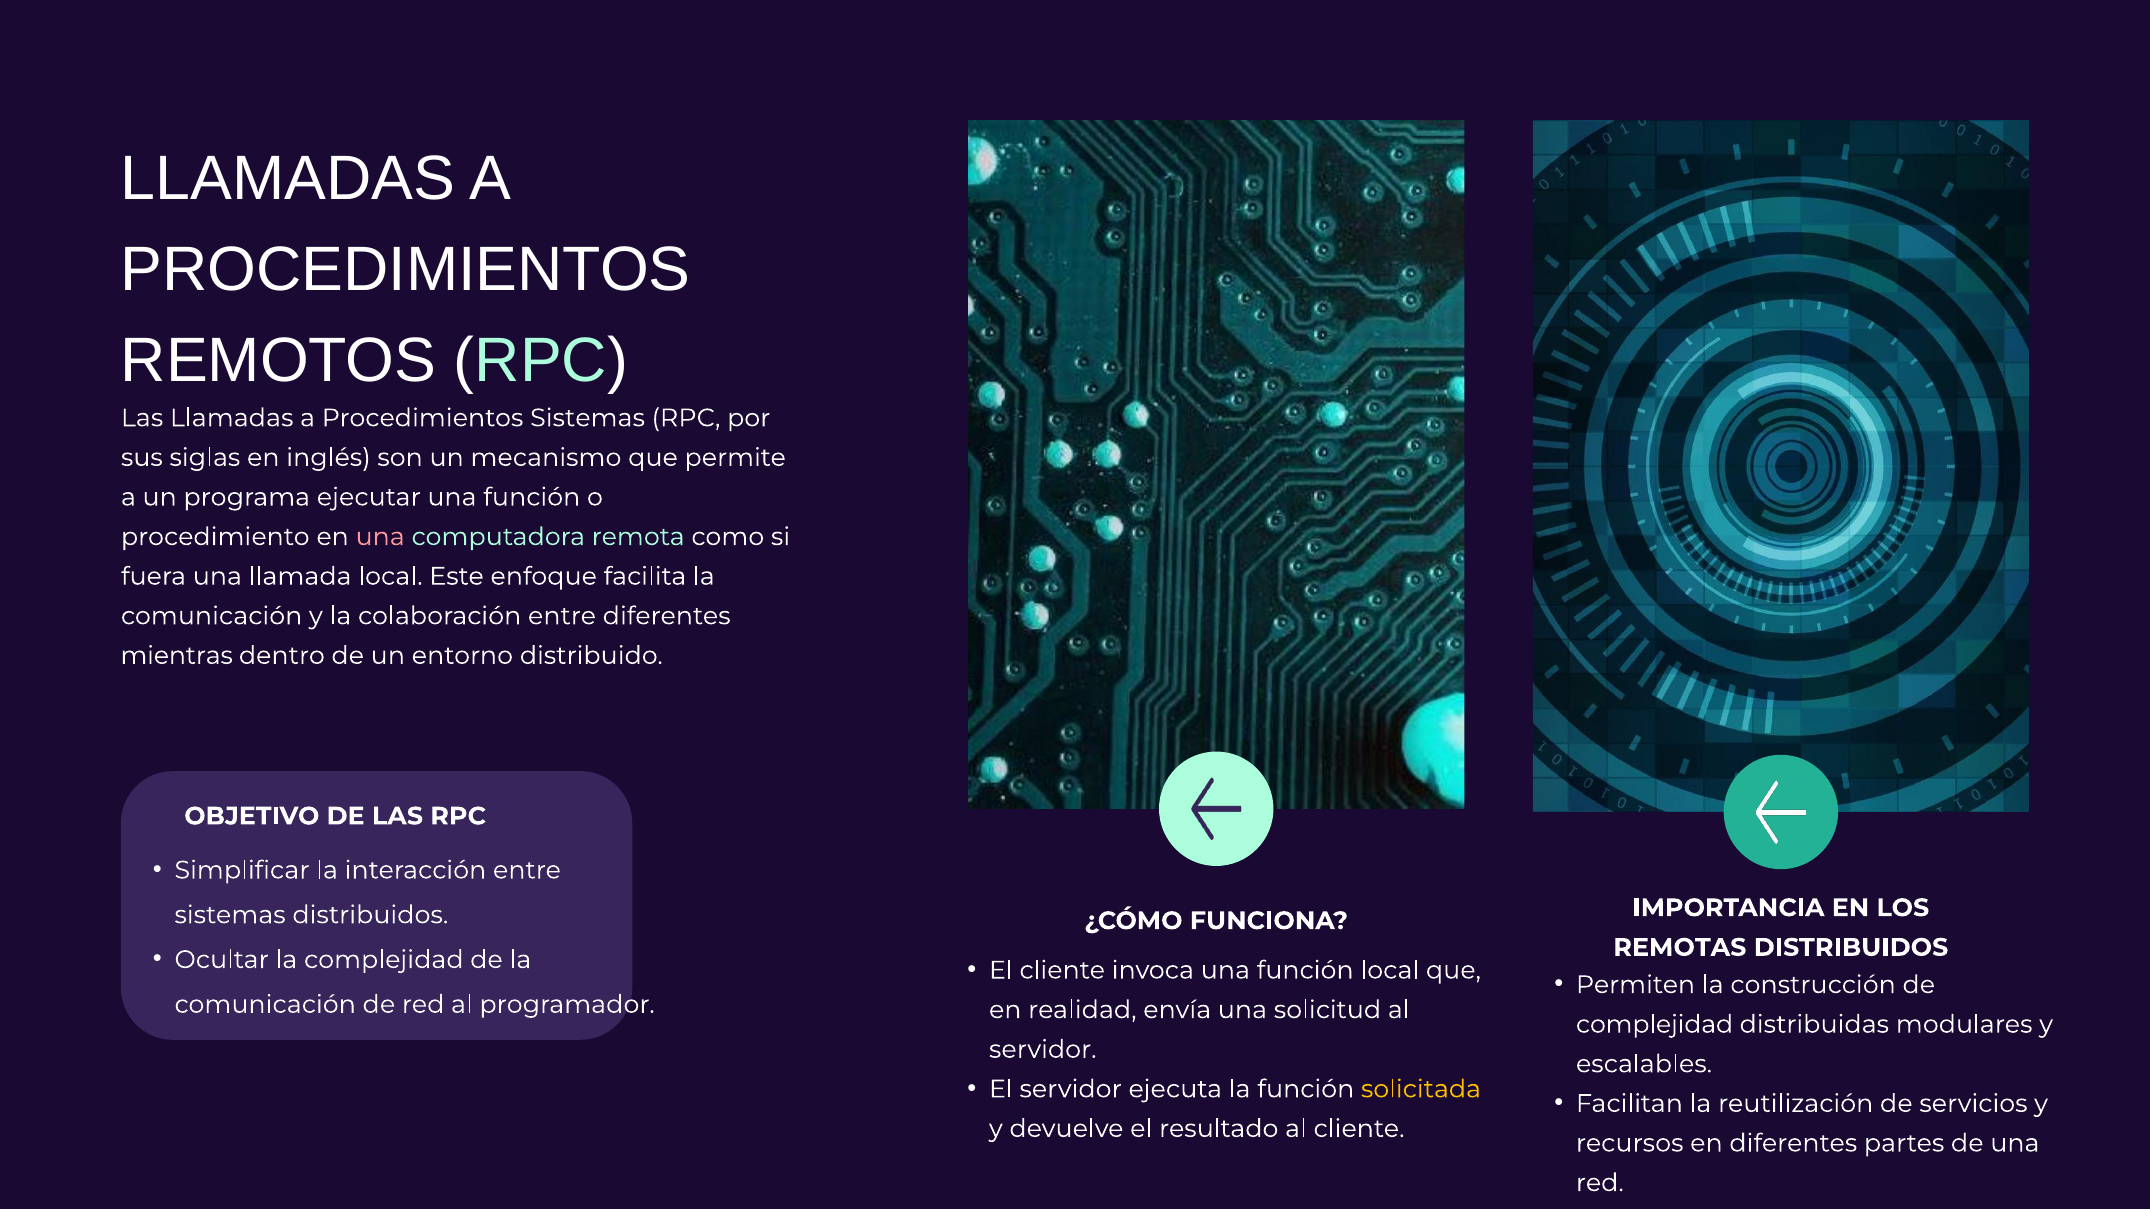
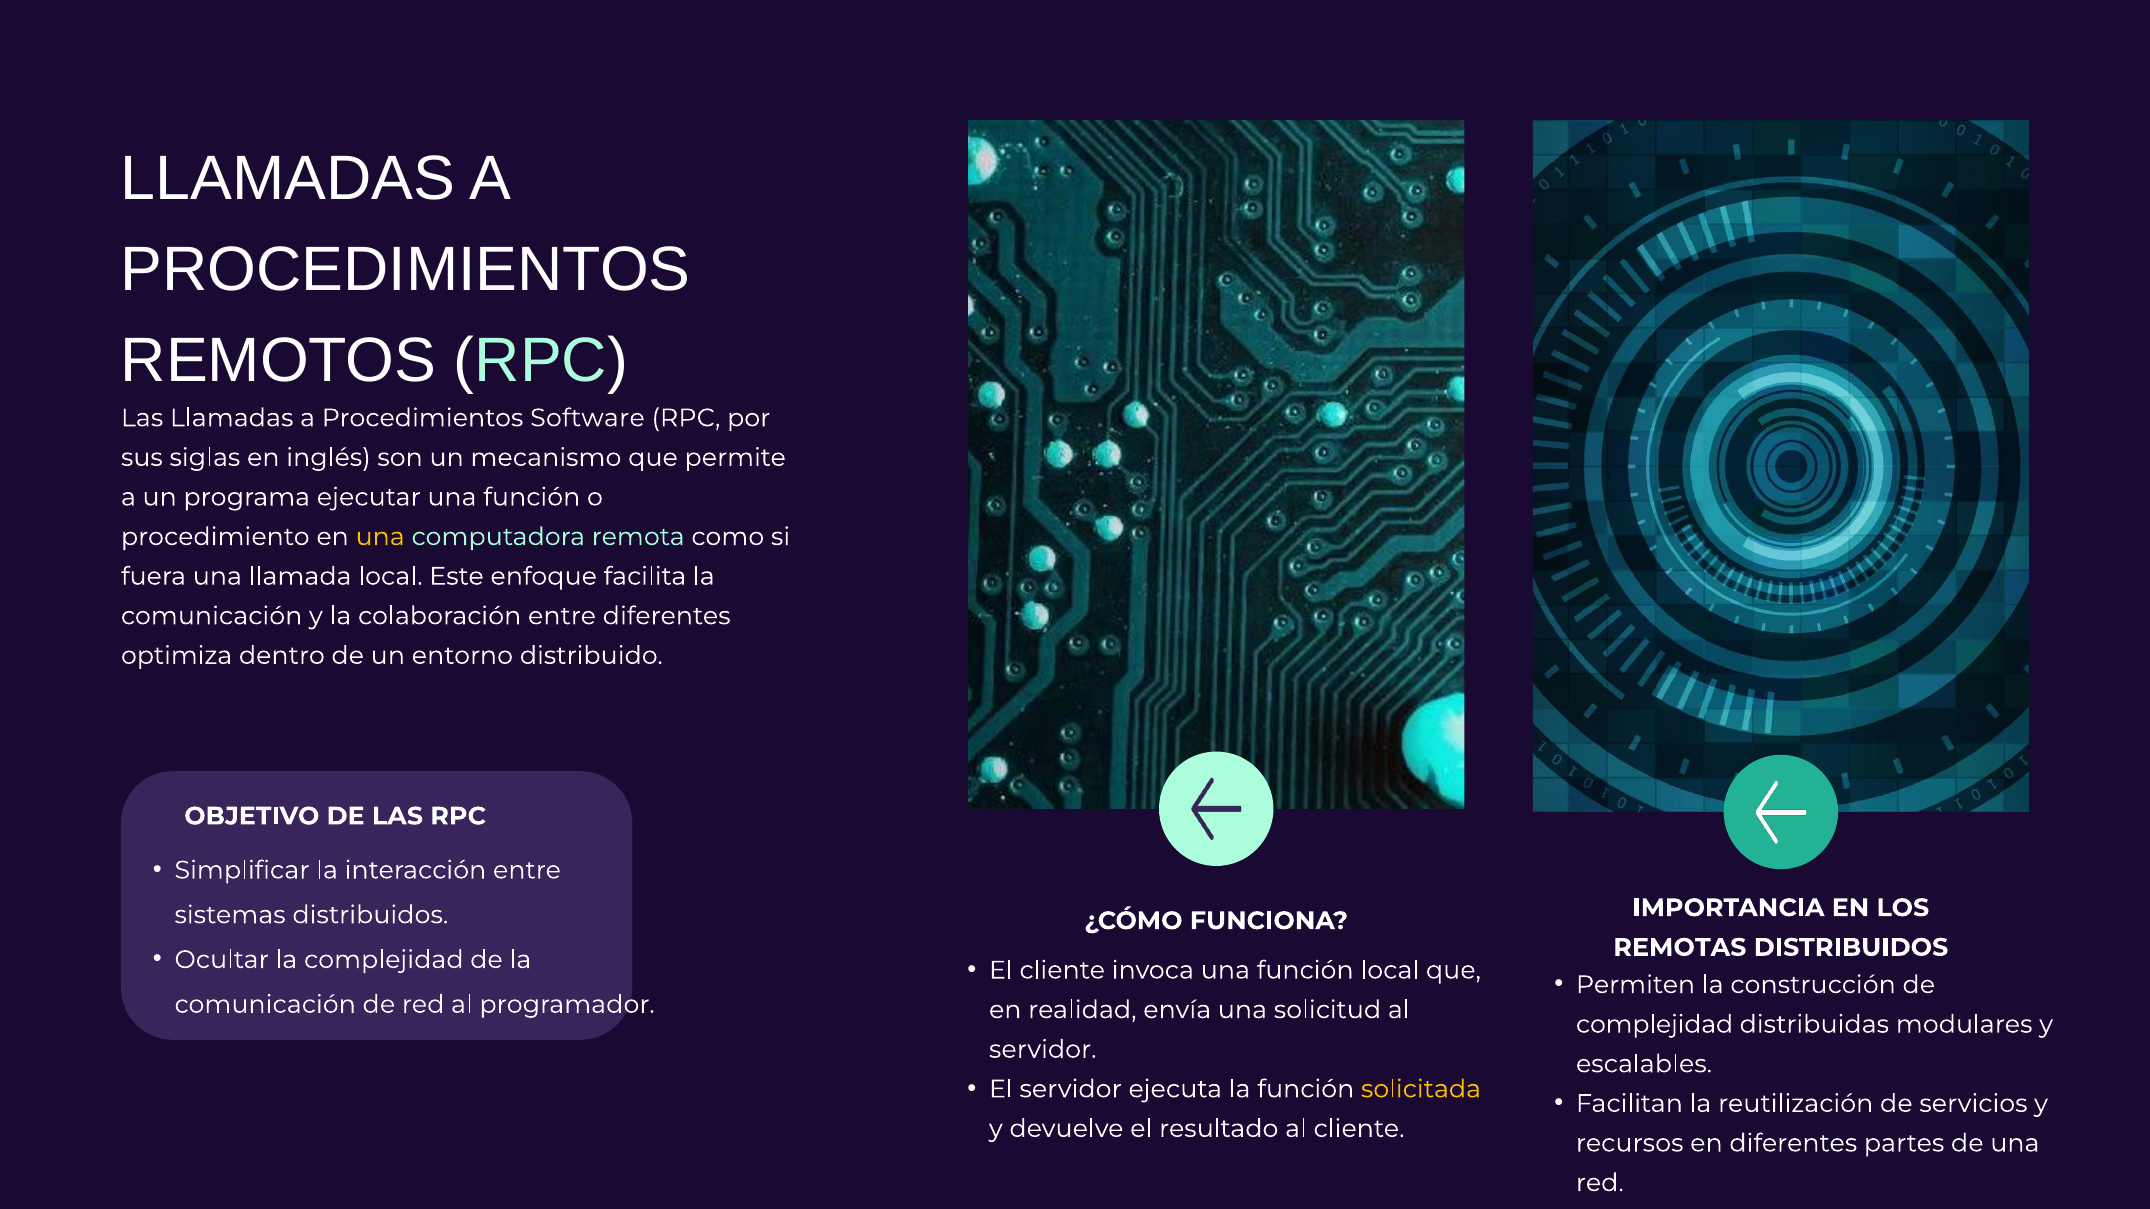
Procedimientos Sistemas: Sistemas -> Software (587, 418)
una colour: pink -> yellow (380, 537)
mientras: mientras -> optimiza (177, 656)
